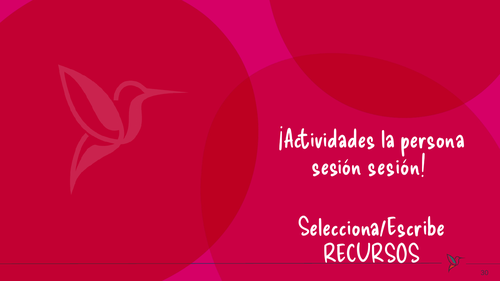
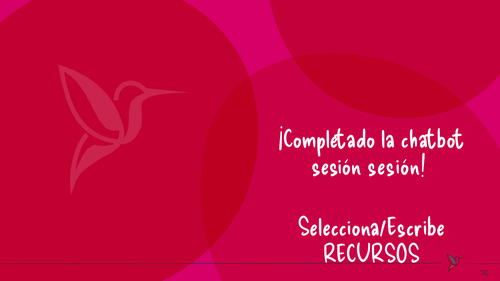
¡Actividades: ¡Actividades -> ¡Completado (327, 140)
persona: persona -> chatbot (433, 140)
